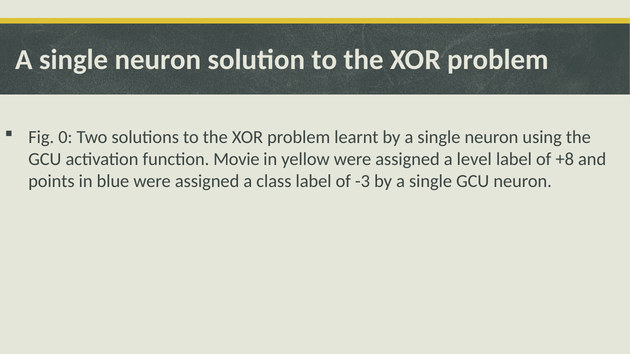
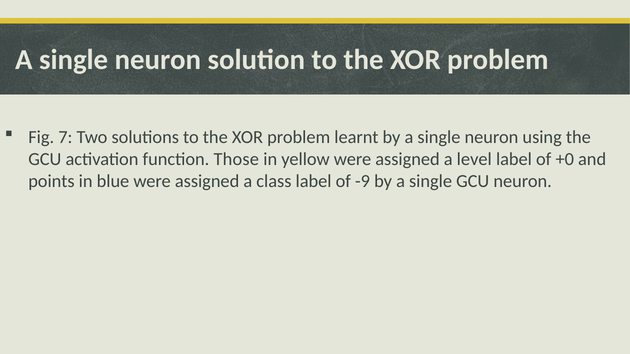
0: 0 -> 7 (65, 137)
Movie: Movie -> Those (236, 159)
+8: +8 -> +0 (565, 159)
-3: -3 -> -9 (363, 181)
